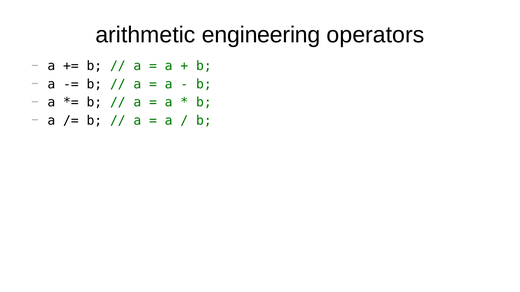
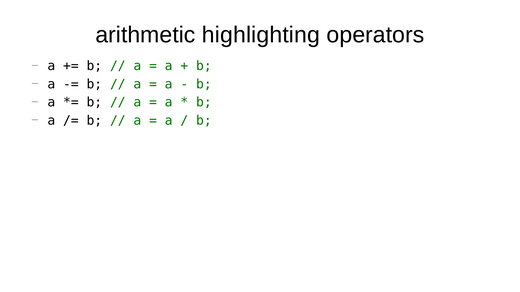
engineering: engineering -> highlighting (261, 35)
